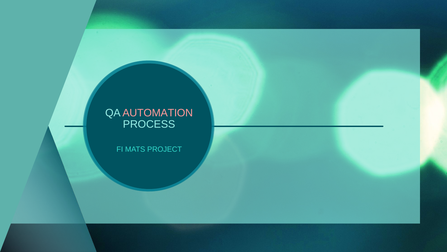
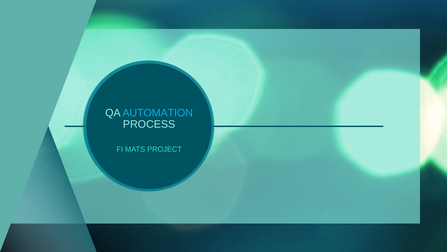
AUTOMATION colour: pink -> light blue (158, 113)
